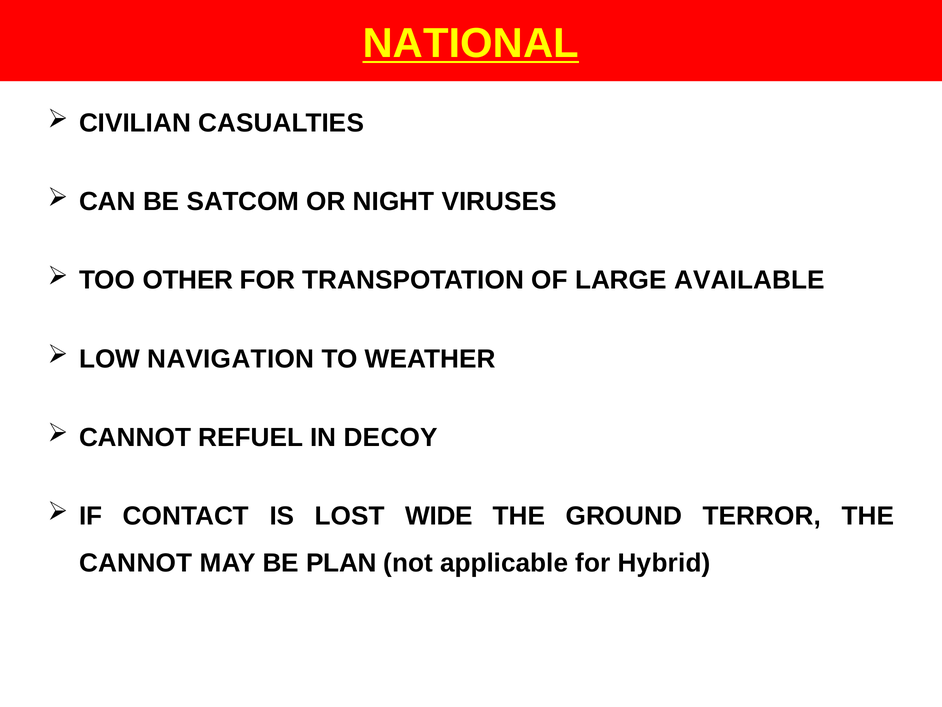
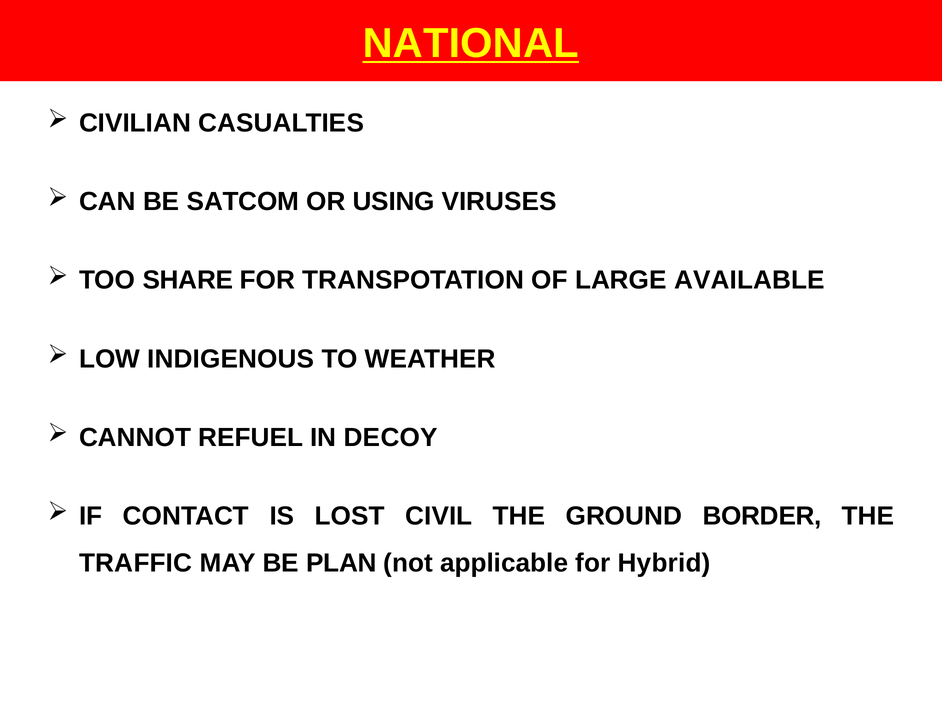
NIGHT: NIGHT -> USING (394, 202)
OTHER: OTHER -> SHARE (188, 280)
NAVIGATION: NAVIGATION -> INDIGENOUS (231, 359)
WIDE: WIDE -> CIVIL (439, 516)
TERROR: TERROR -> BORDER (762, 516)
CANNOT: CANNOT -> TRAFFIC (136, 563)
